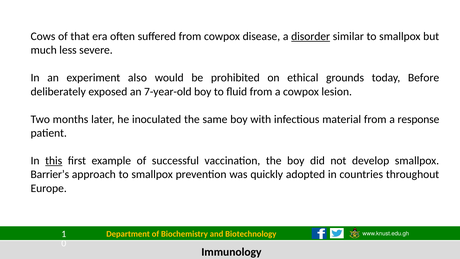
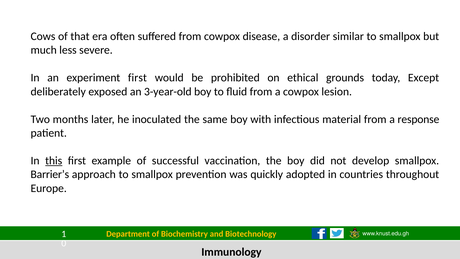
disorder underline: present -> none (311, 36)
experiment also: also -> first (137, 78)
Before: Before -> Except (424, 78)
7-year-old: 7-year-old -> 3-year-old (168, 91)
